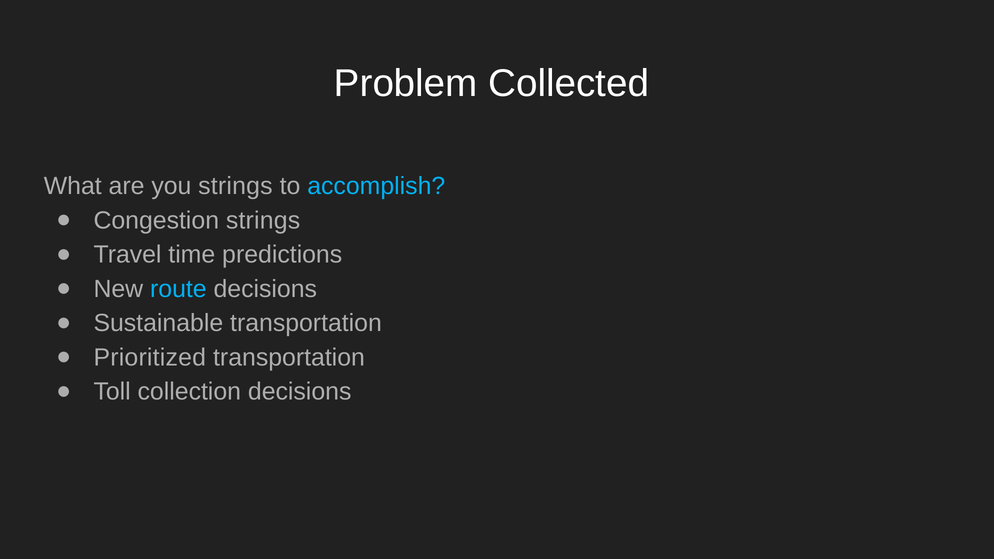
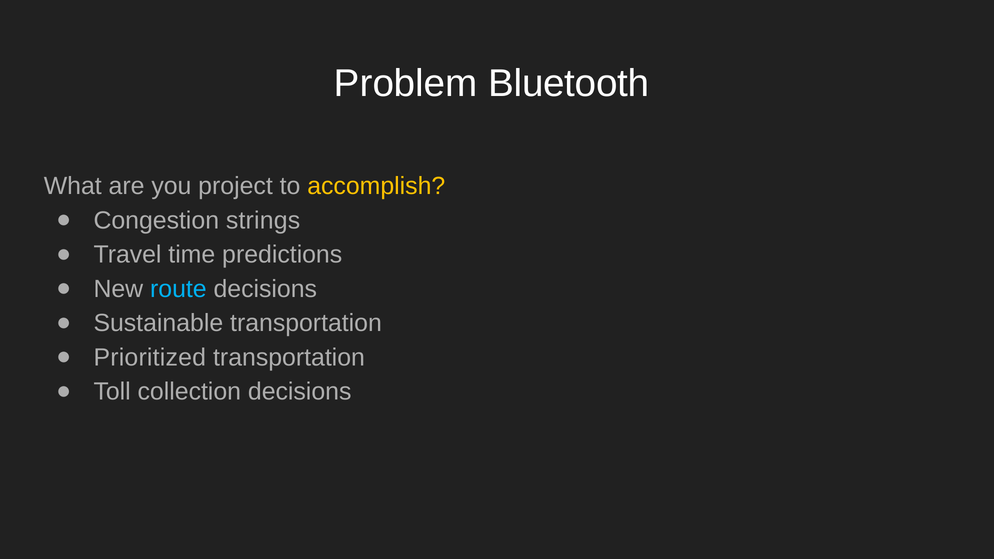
Collected: Collected -> Bluetooth (569, 83)
you strings: strings -> project (236, 186)
accomplish colour: light blue -> yellow (376, 186)
